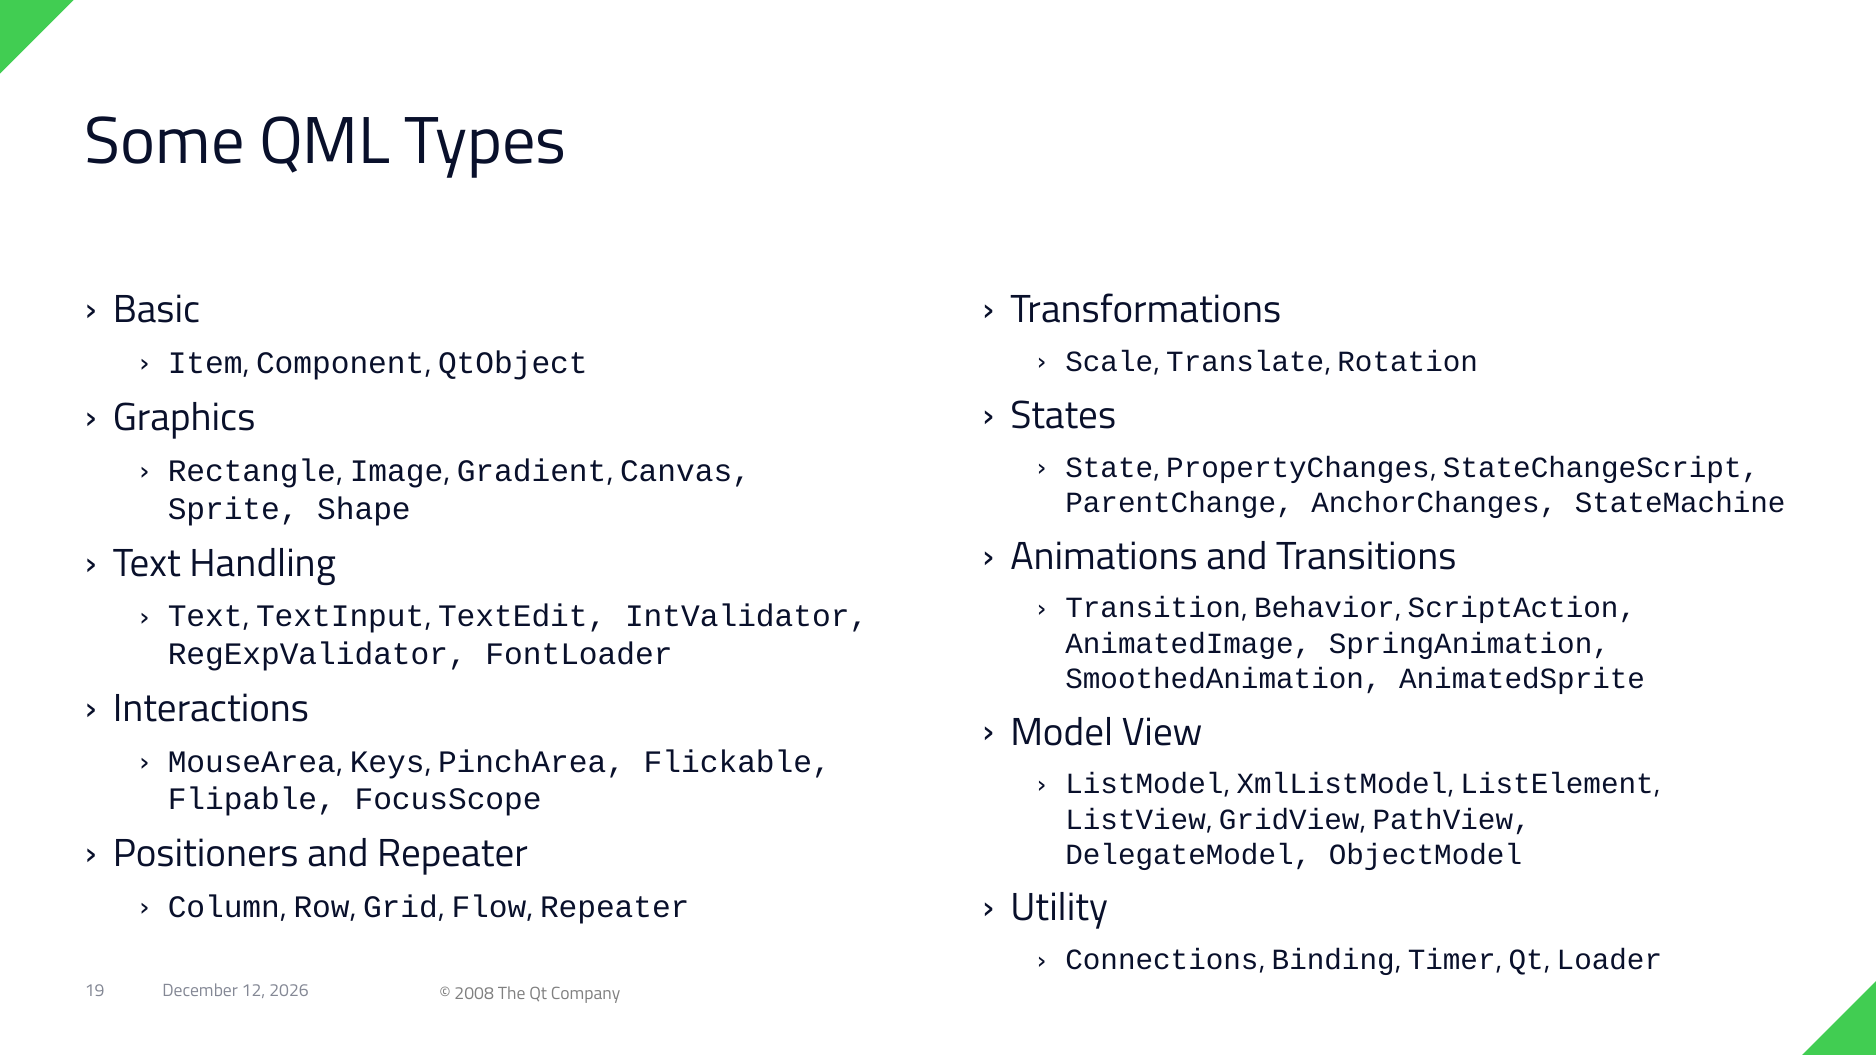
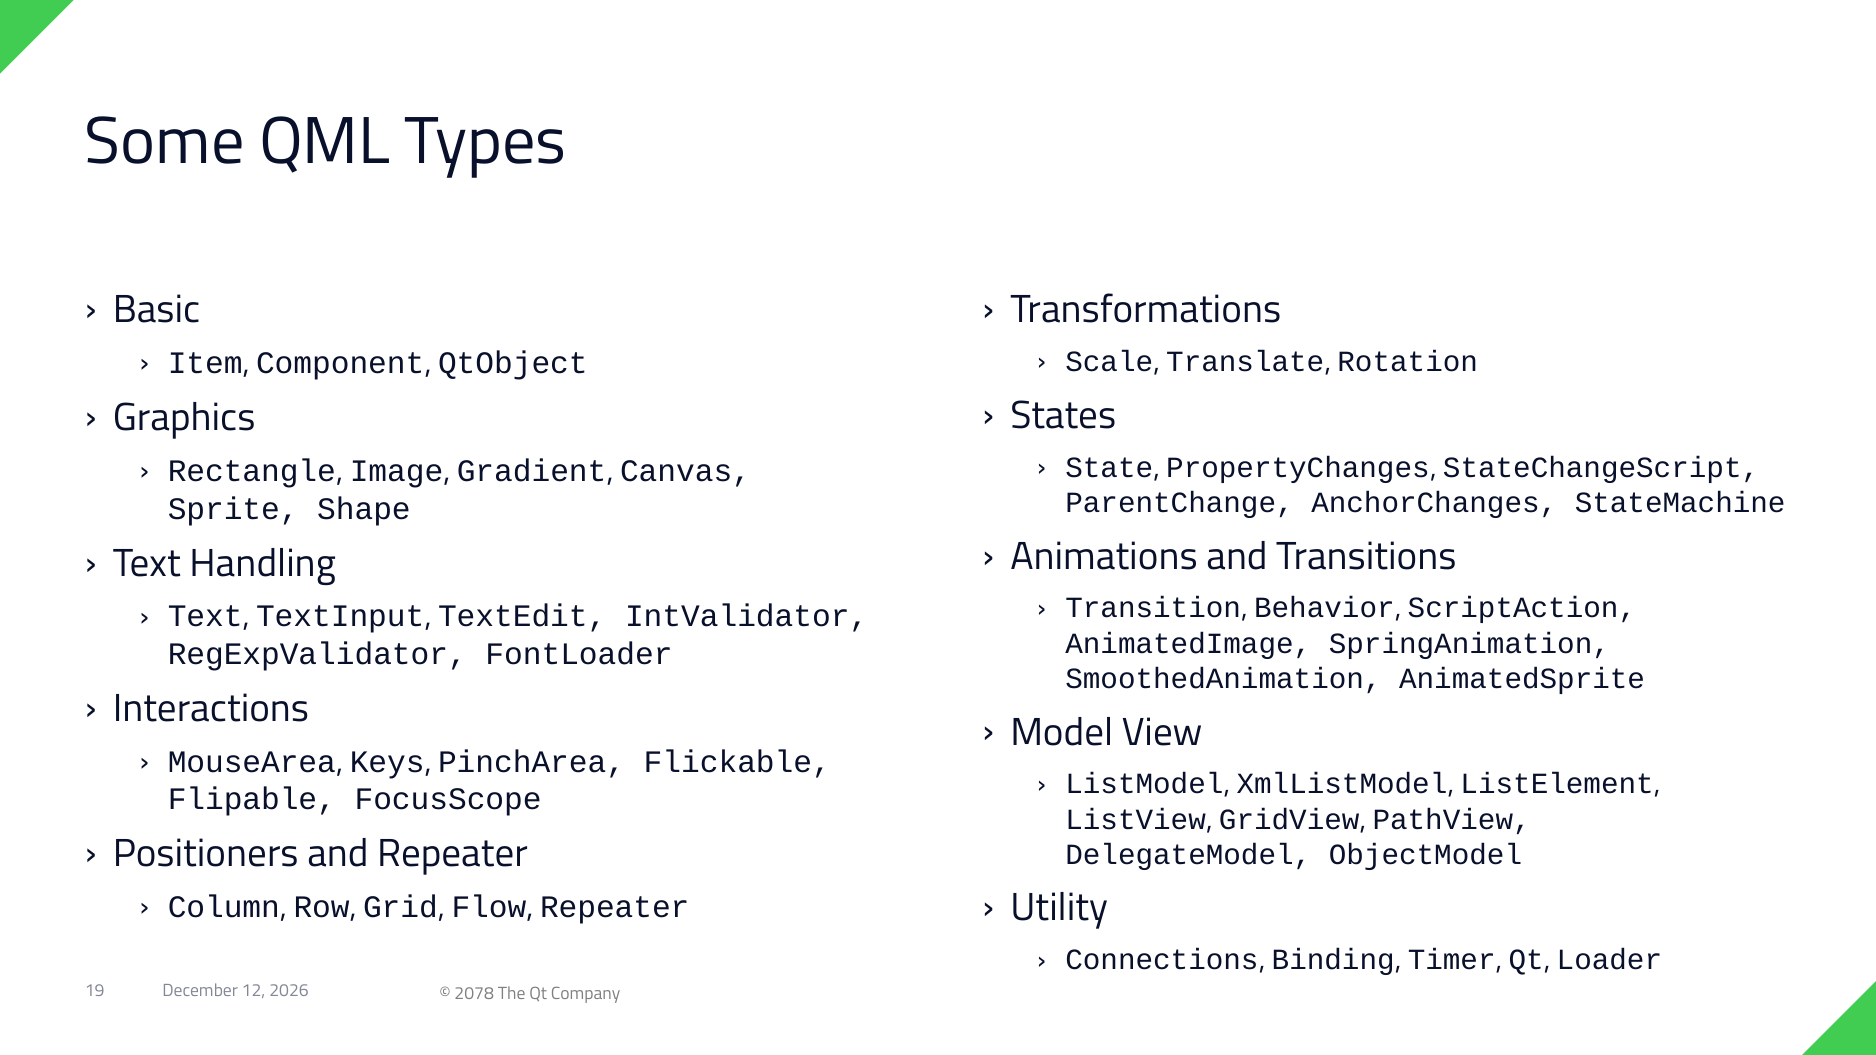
2008: 2008 -> 2078 (474, 994)
